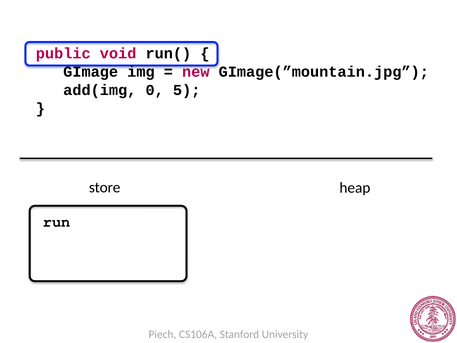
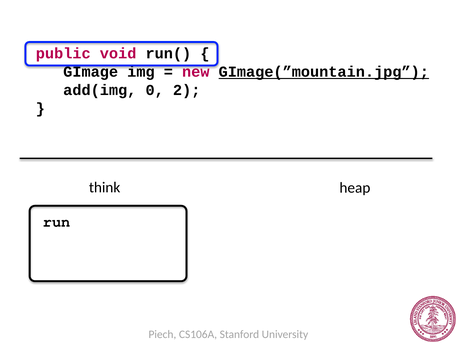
GImage(”mountain.jpg underline: none -> present (324, 72)
5: 5 -> 2 (187, 90)
store: store -> think (105, 187)
